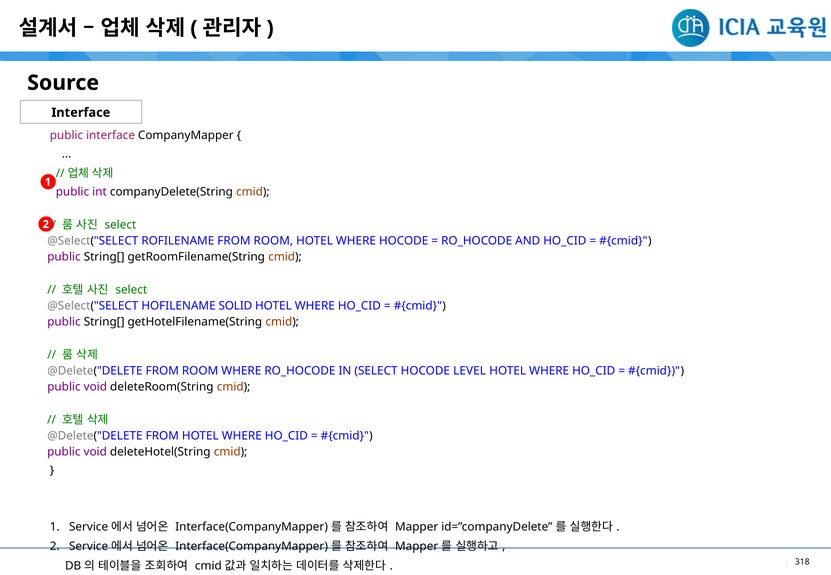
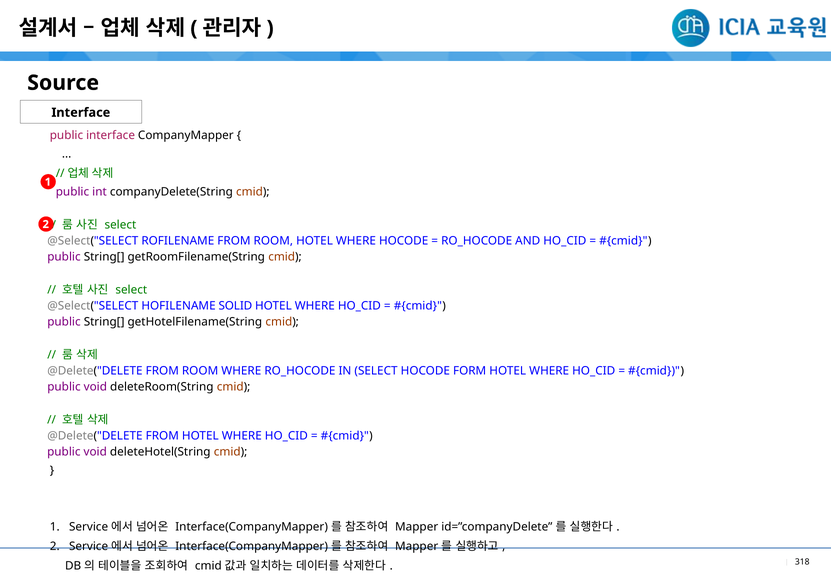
LEVEL: LEVEL -> FORM (470, 371)
